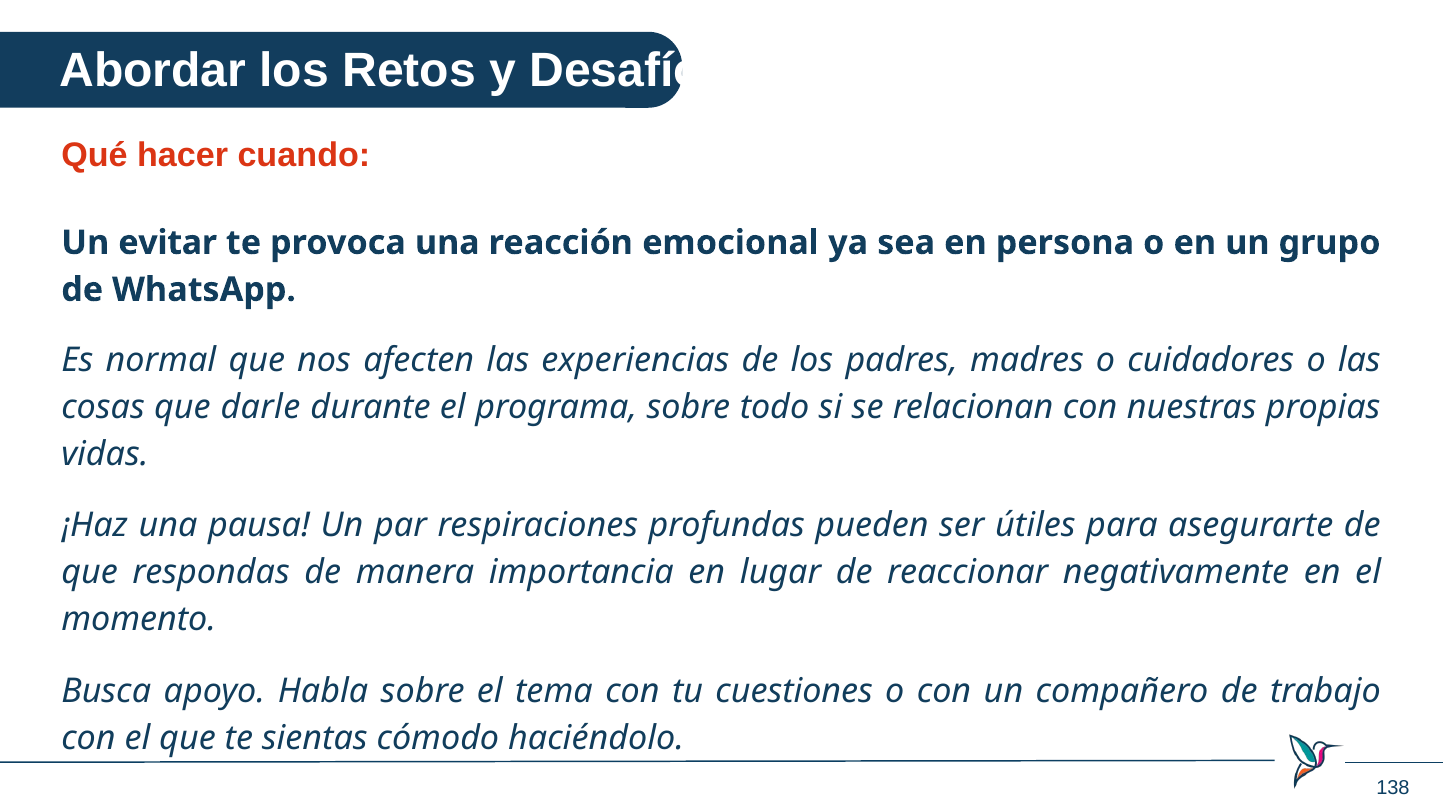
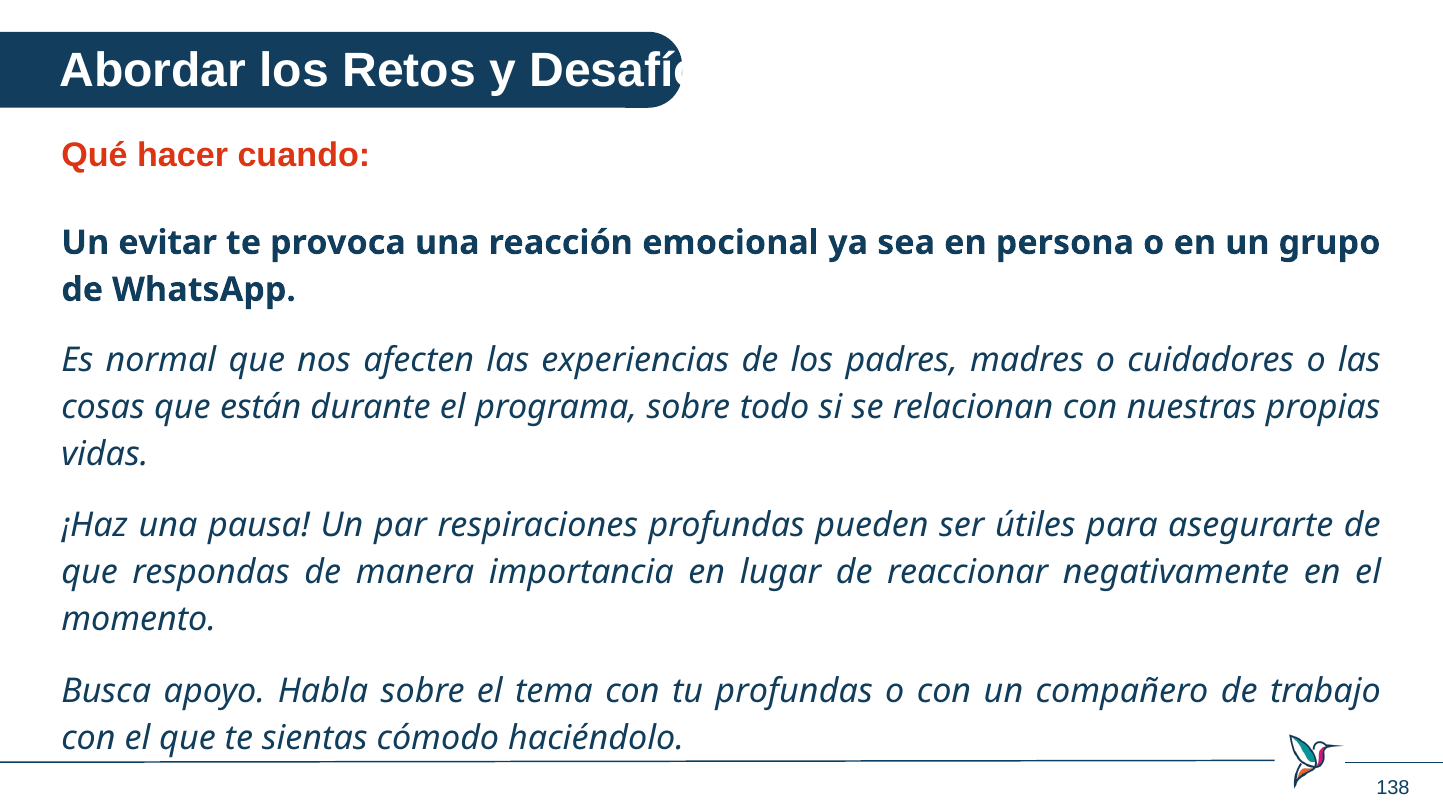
darle: darle -> están (261, 408)
tu cuestiones: cuestiones -> profundas (794, 691)
